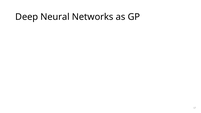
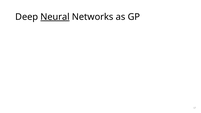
Neural underline: none -> present (55, 17)
